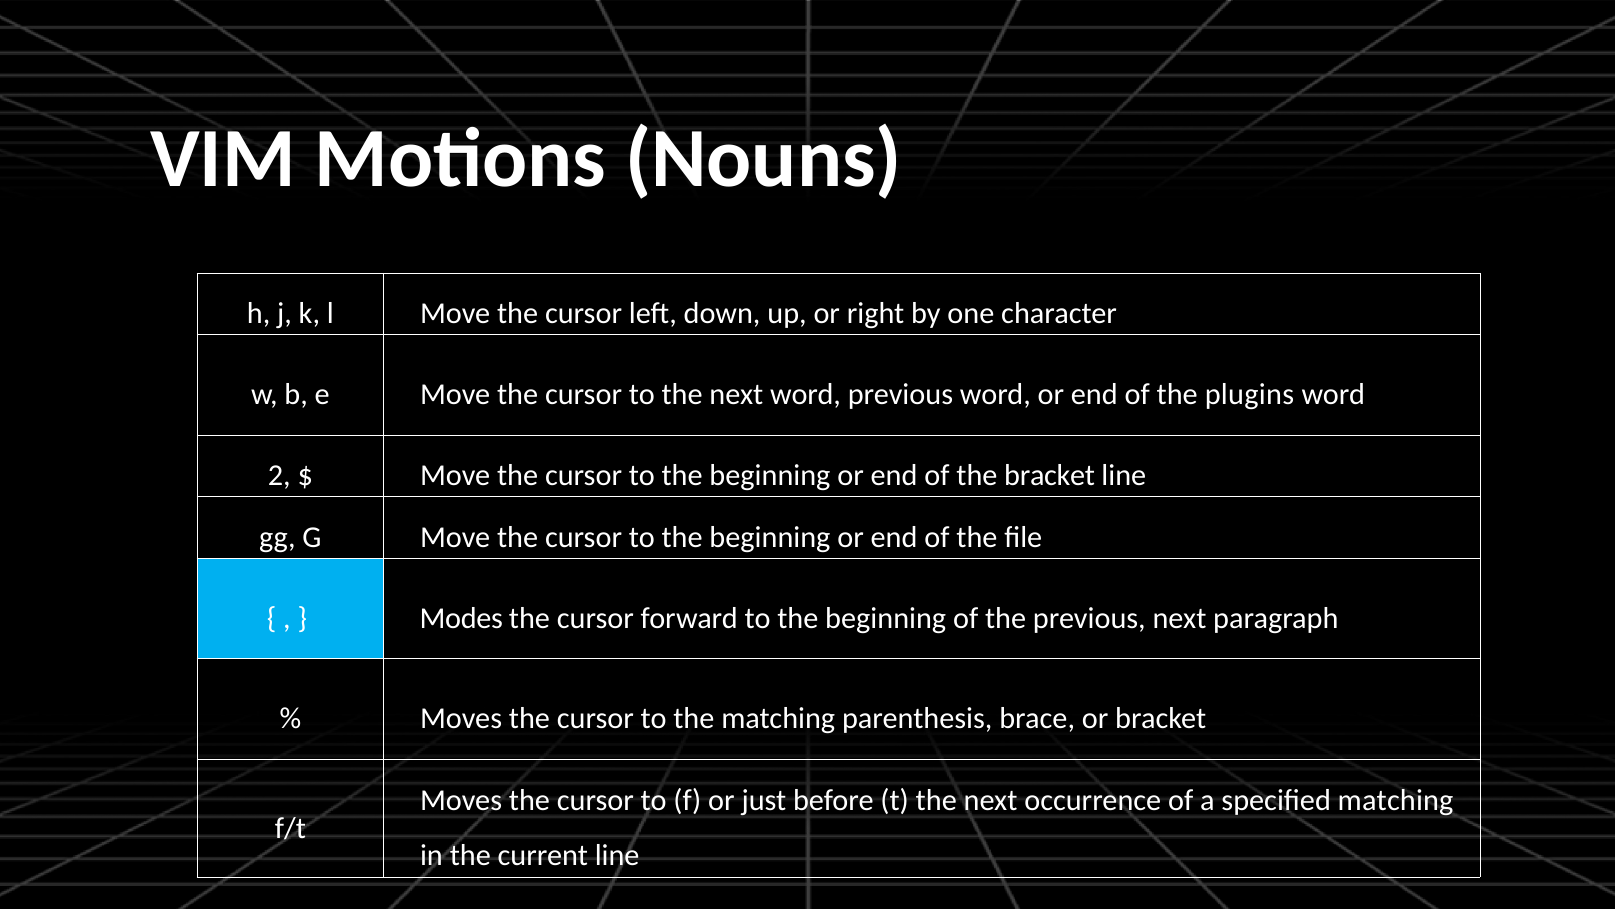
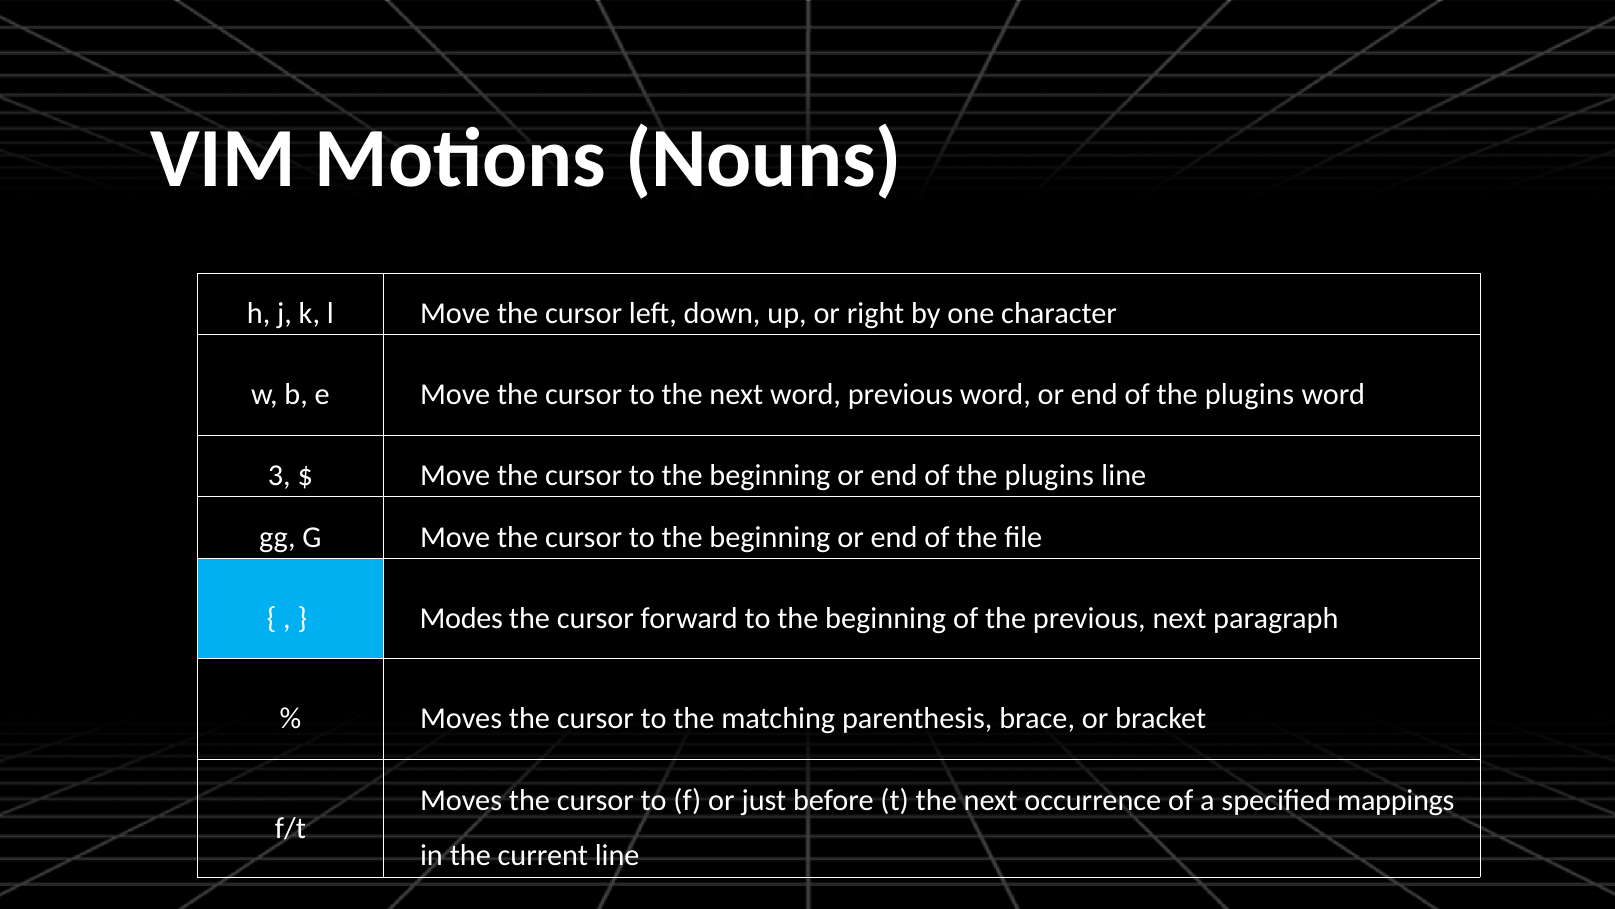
2: 2 -> 3 (279, 475)
bracket: bracket -> plugins (1049, 475)
specified matching: matching -> mappings (1396, 800)
